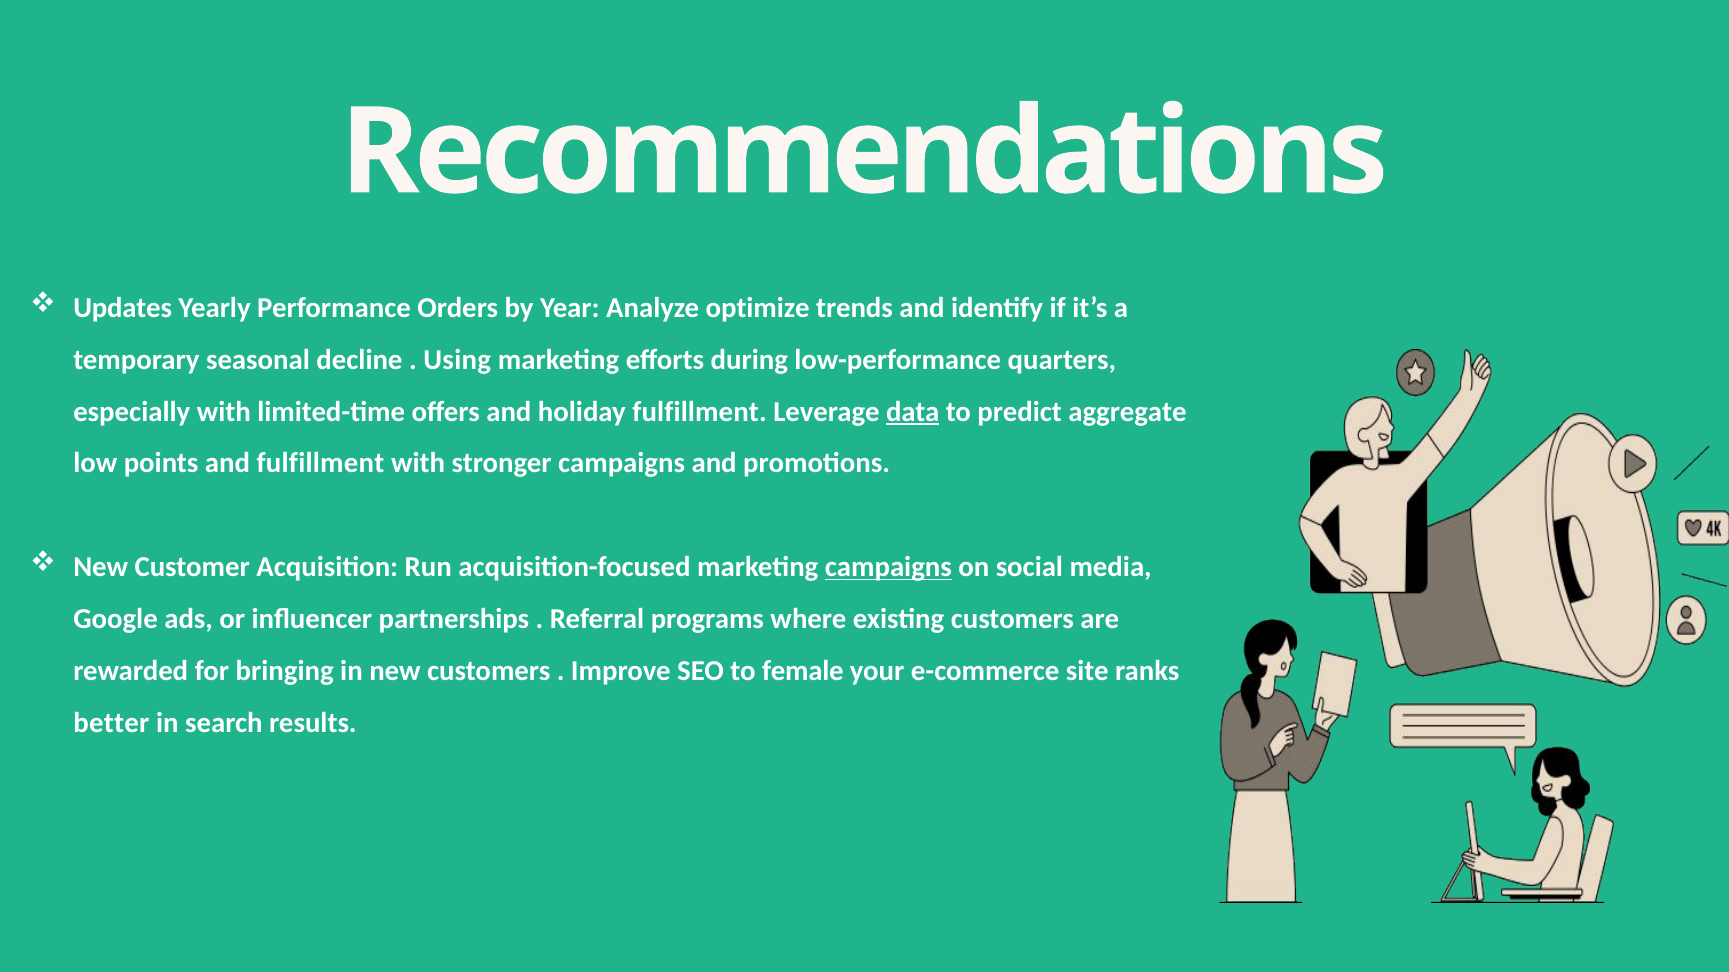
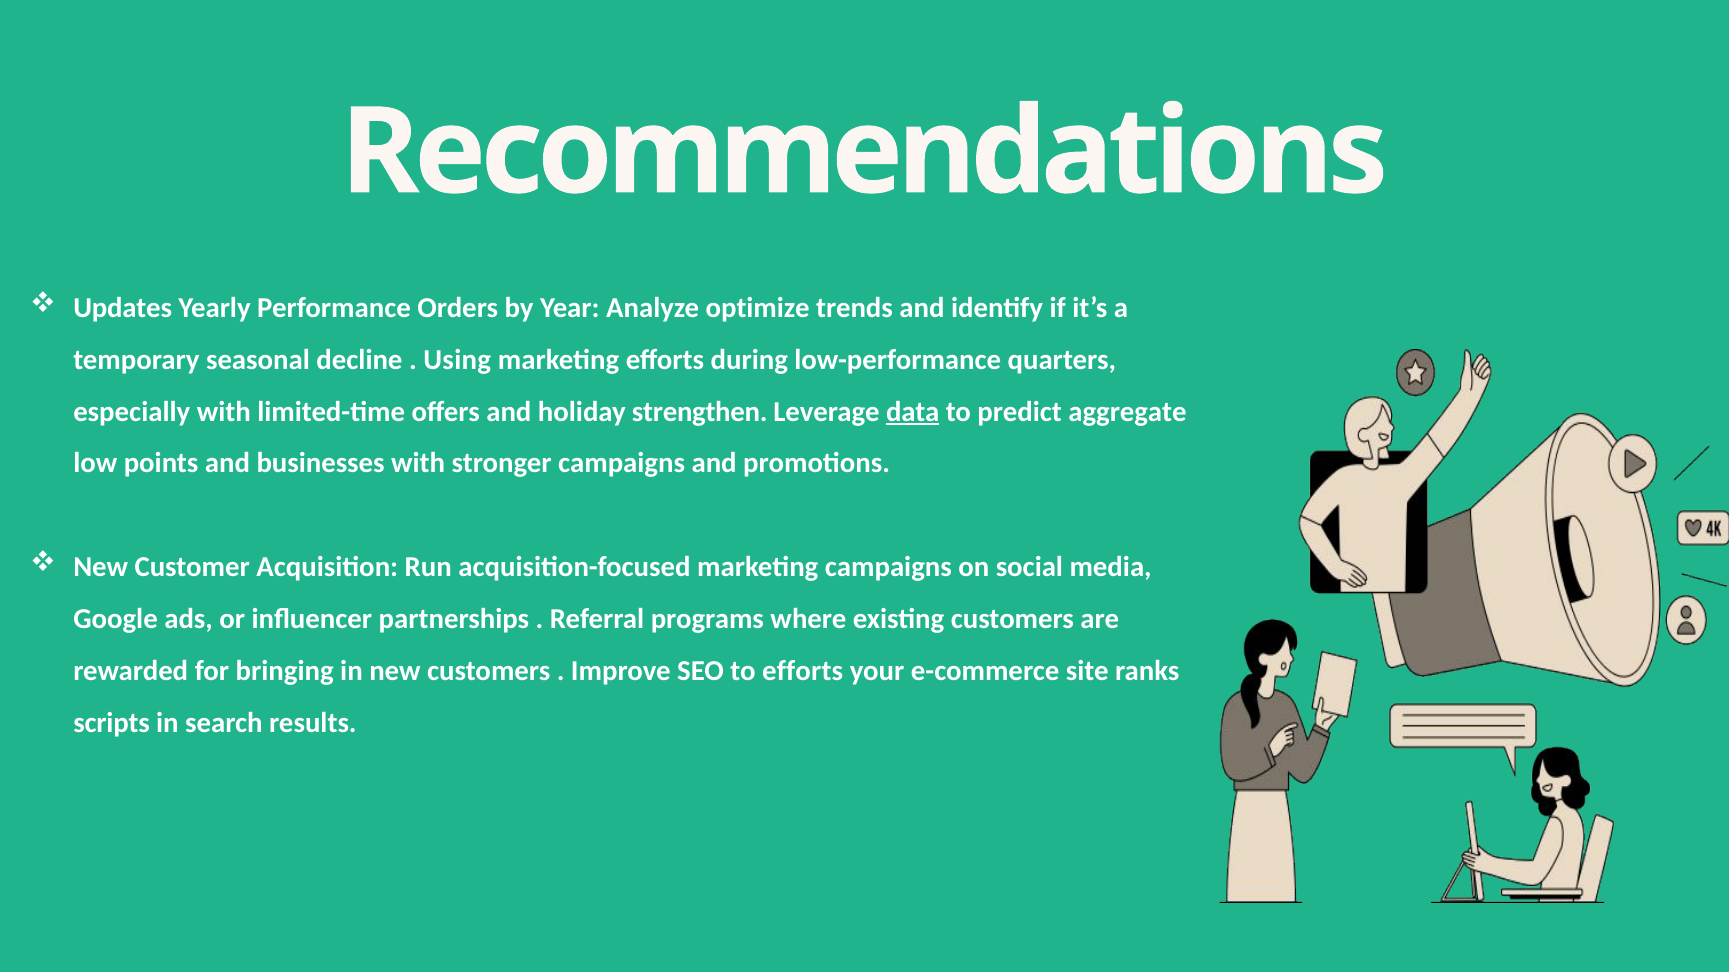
holiday fulfillment: fulfillment -> strengthen (700, 412)
and fulfillment: fulfillment -> businesses (321, 464)
campaigns underline: present -> none (888, 567)
to female: female -> efforts (803, 671)
better: better -> scripts (112, 723)
